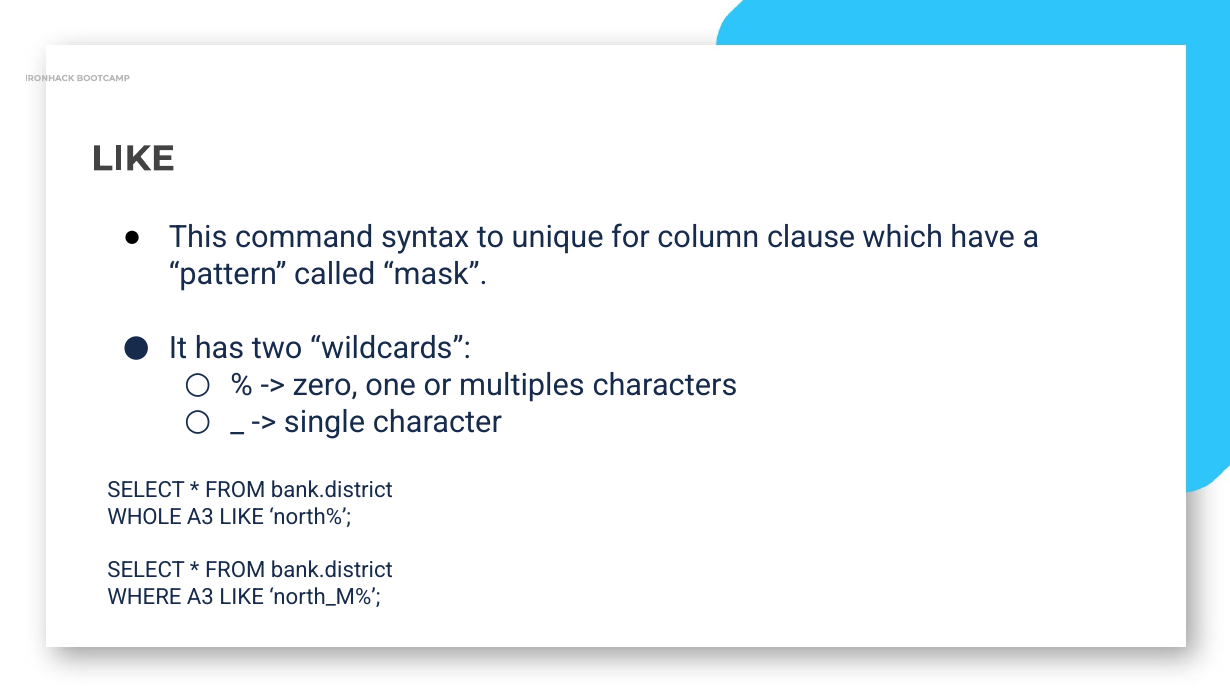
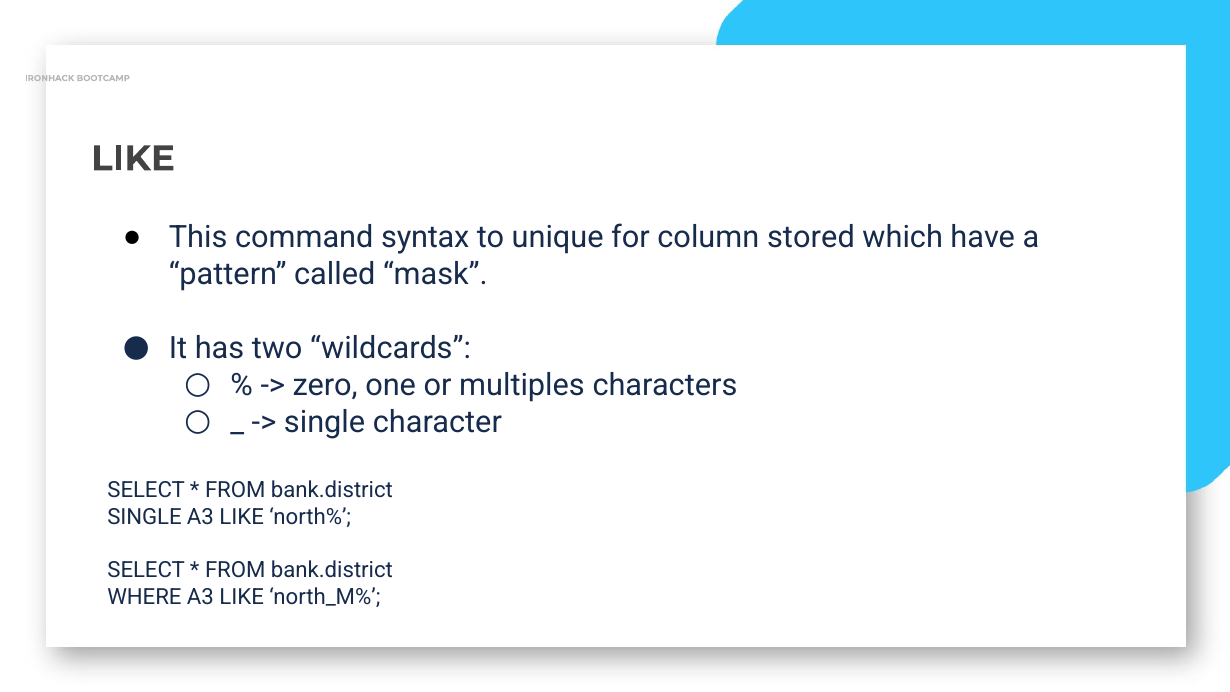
clause: clause -> stored (811, 238)
WHOLE: WHOLE -> SINGLE (145, 517)
